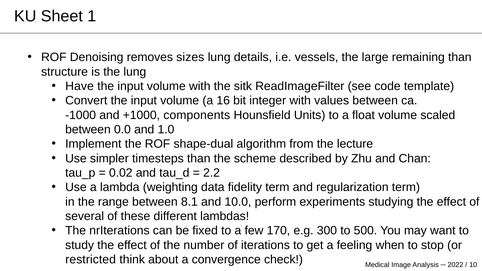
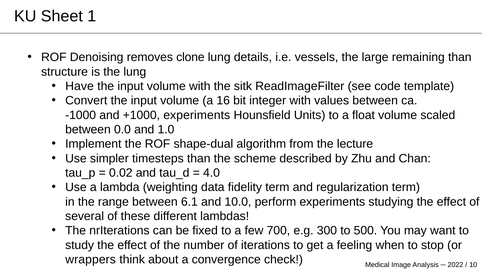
sizes: sizes -> clone (190, 57)
+1000 components: components -> experiments (197, 115)
2.2: 2.2 -> 4.0 (212, 173)
8.1: 8.1 -> 6.1 (189, 202)
170: 170 -> 700 (278, 231)
restricted: restricted -> wrappers (91, 260)
